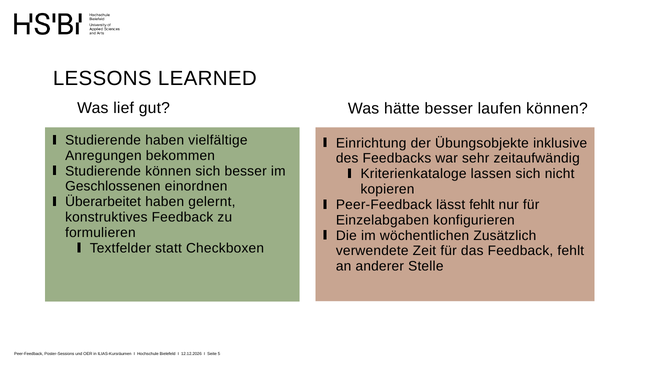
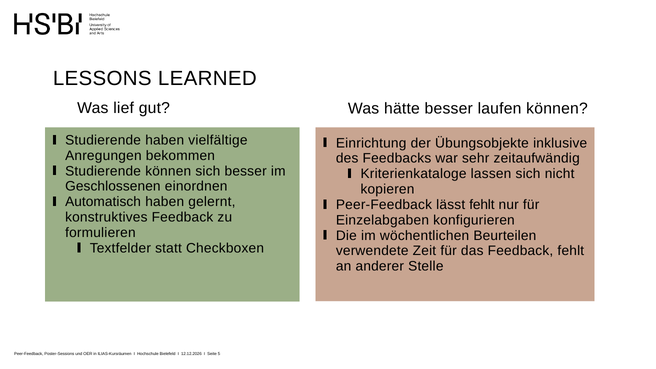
Überarbeitet: Überarbeitet -> Automatisch (103, 202)
Zusätzlich: Zusätzlich -> Beurteilen (505, 235)
